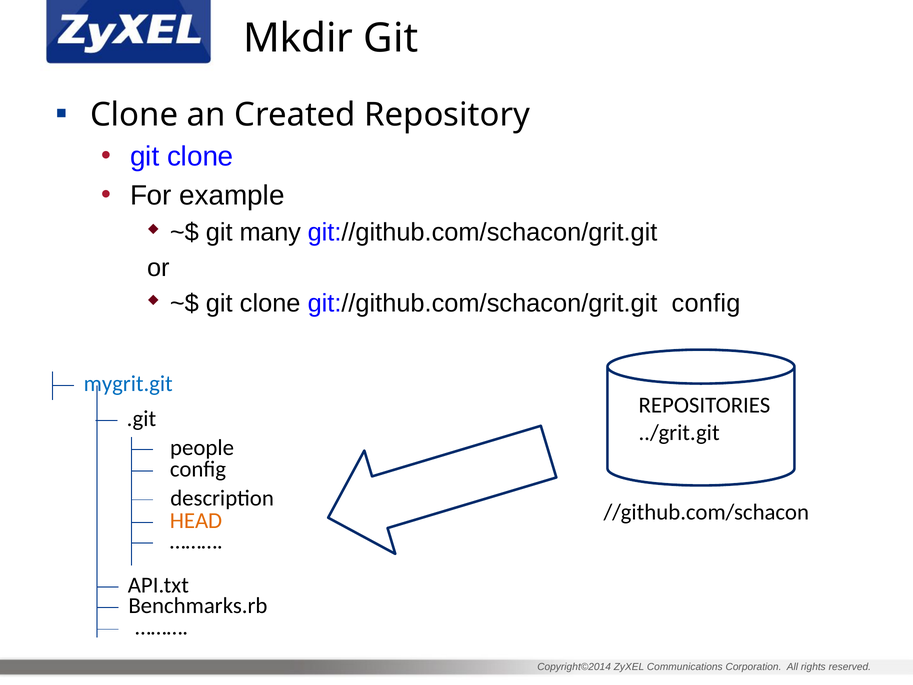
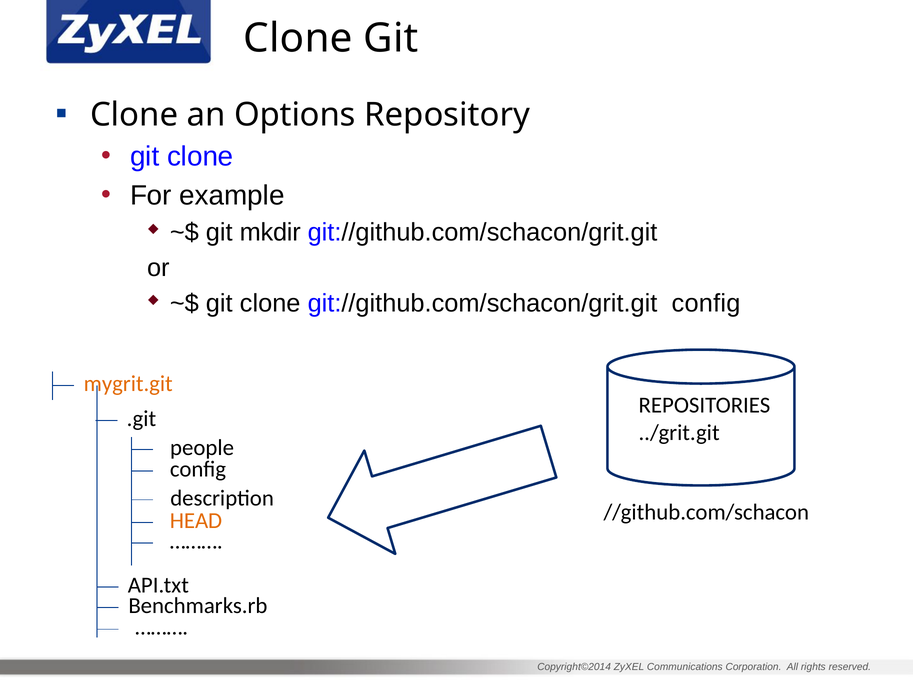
Mkdir: Mkdir -> Clone (298, 38)
Created: Created -> Options (295, 115)
many: many -> mkdir (270, 232)
mygrit.git colour: blue -> orange (128, 384)
